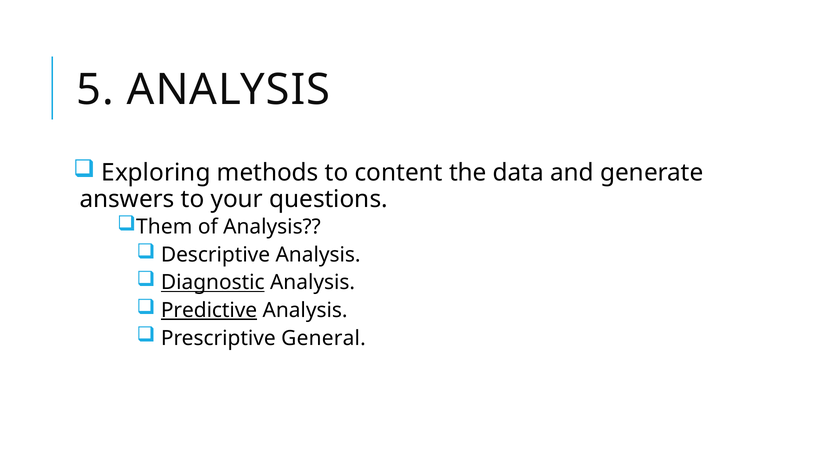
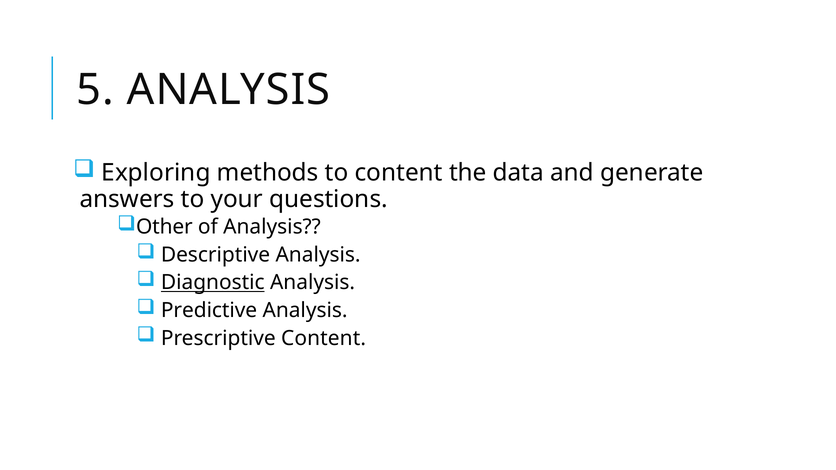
Them: Them -> Other (164, 227)
Predictive underline: present -> none (209, 311)
Prescriptive General: General -> Content (324, 338)
